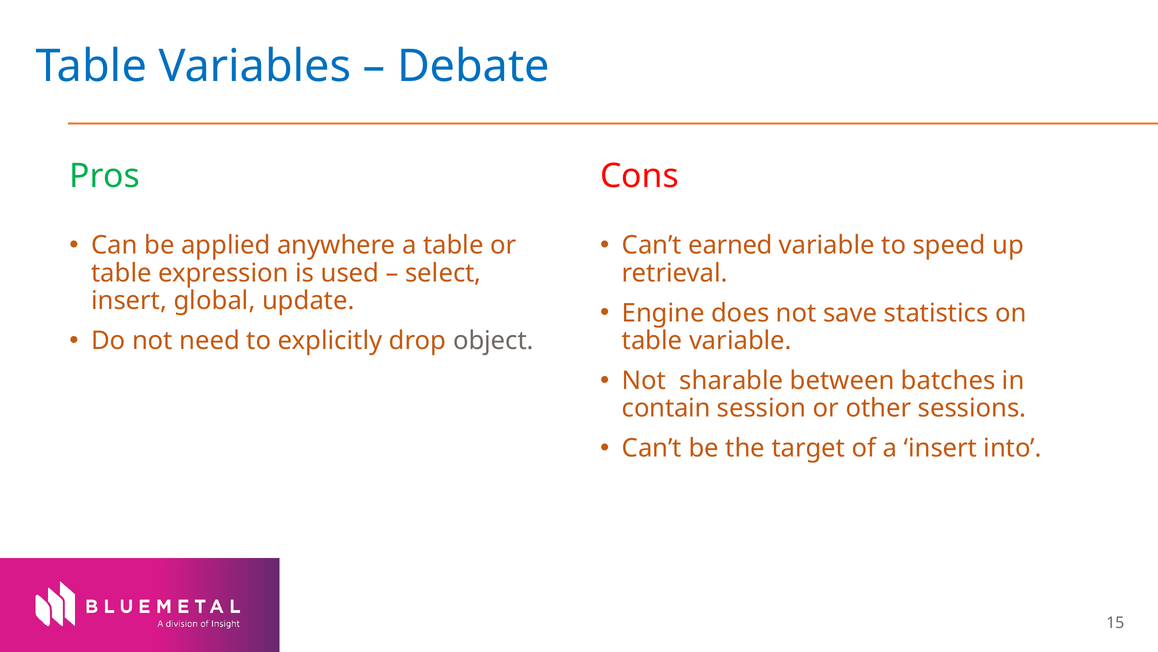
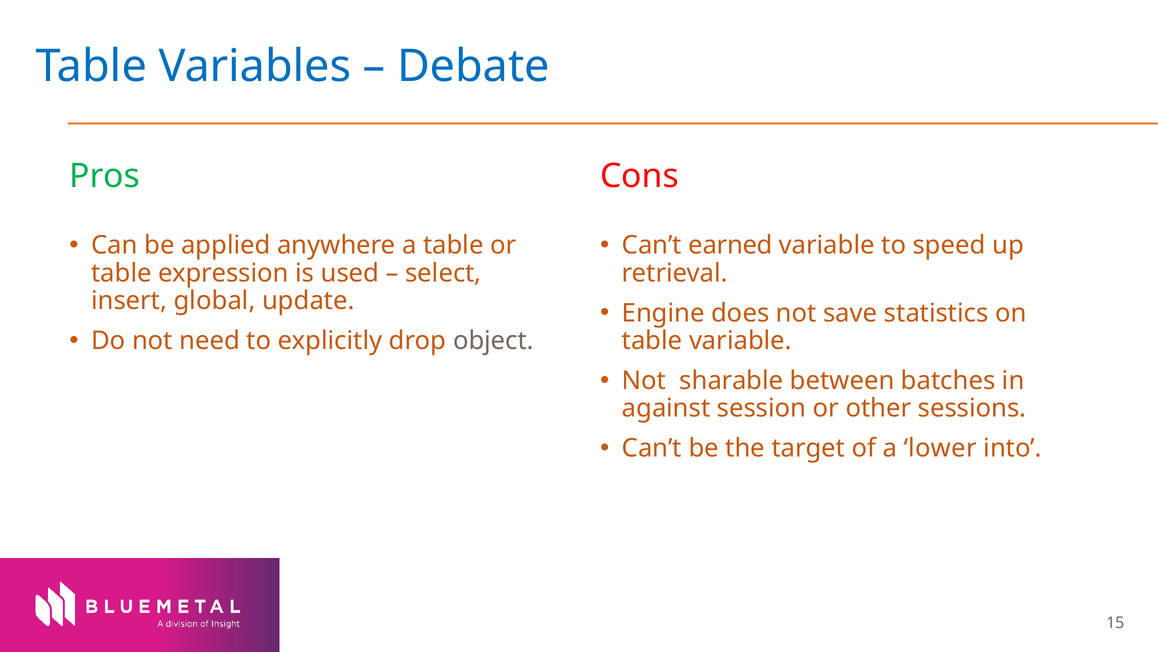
contain: contain -> against (666, 408)
a insert: insert -> lower (940, 448)
